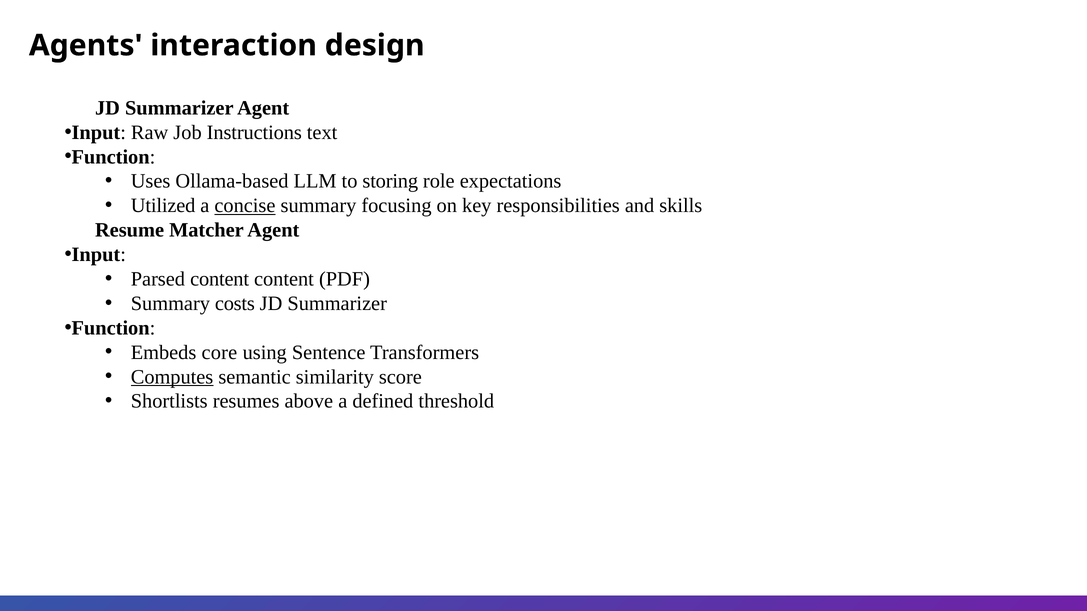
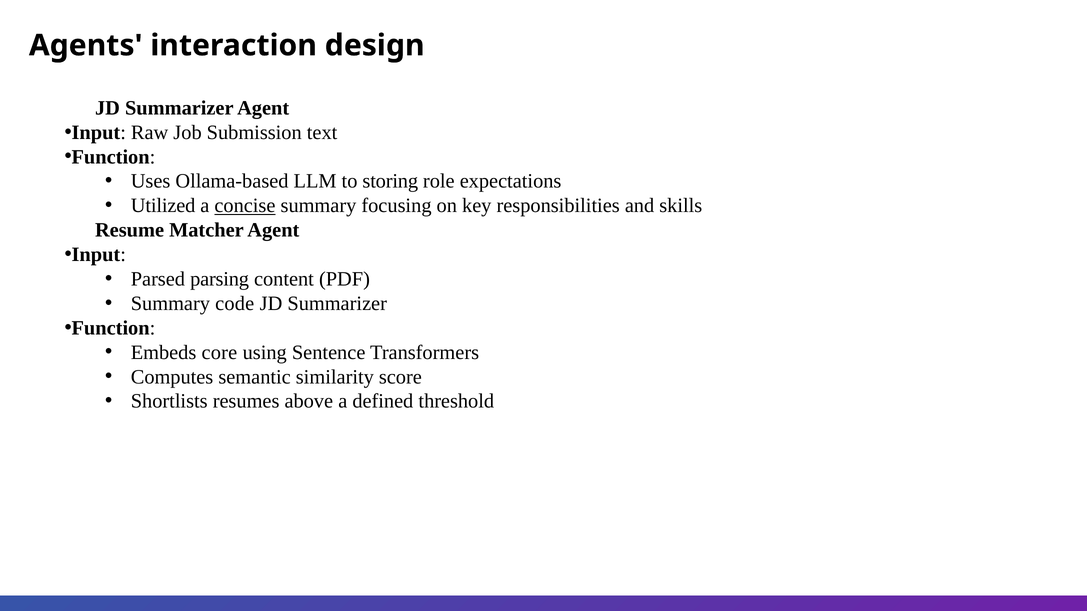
Instructions: Instructions -> Submission (254, 132)
Parsed content: content -> parsing (220, 279)
costs: costs -> code (235, 304)
Computes underline: present -> none (172, 377)
